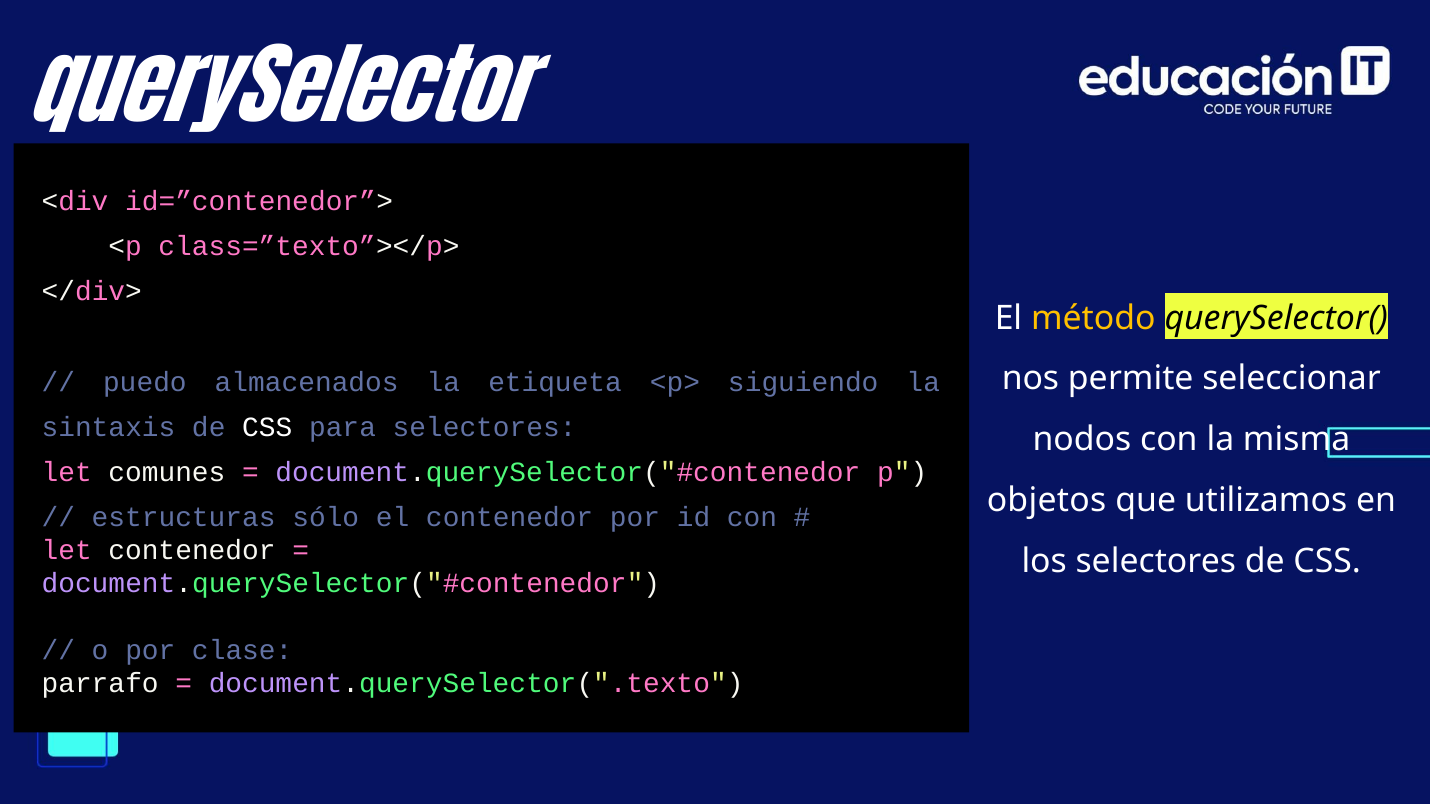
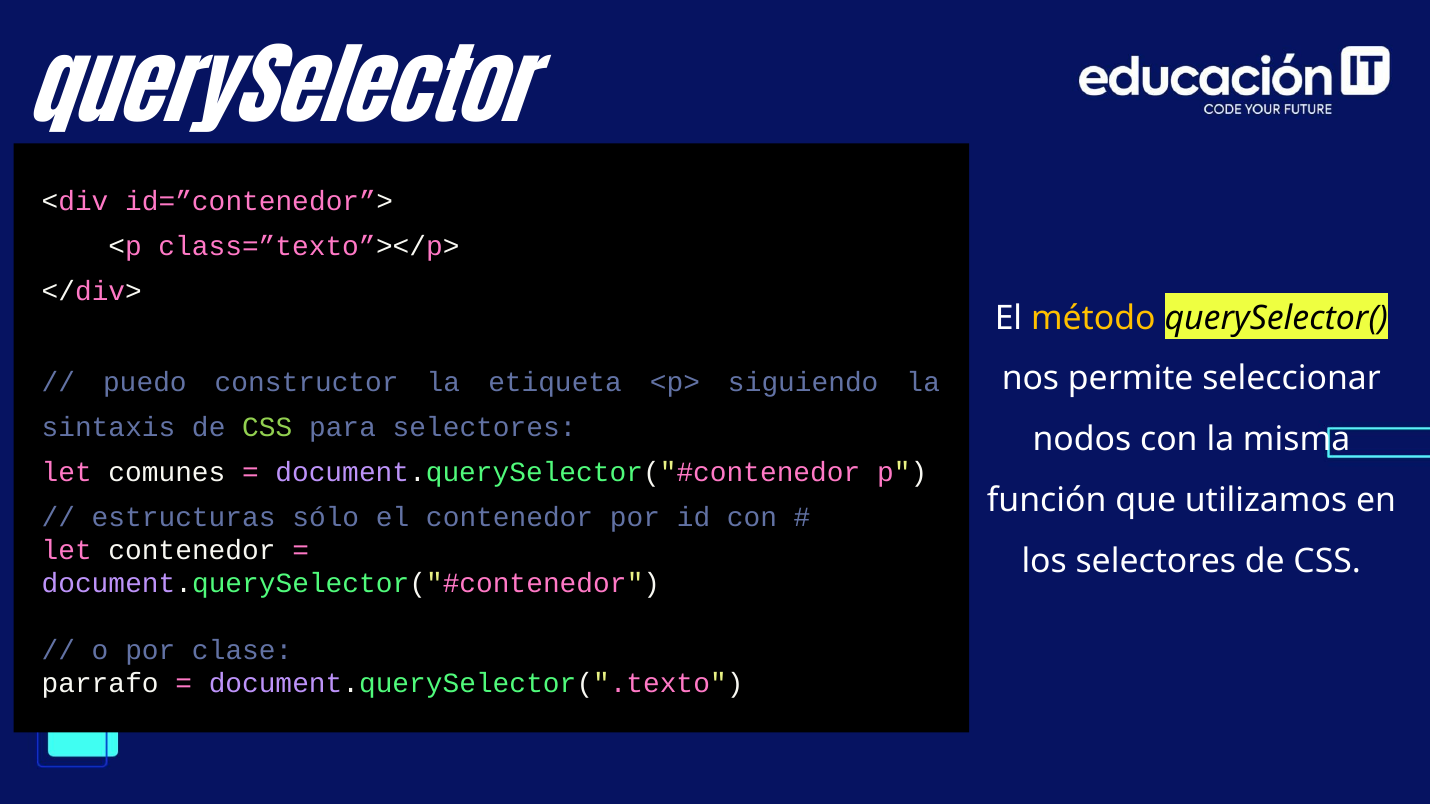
almacenados: almacenados -> constructor (307, 382)
CSS colour: white -> light green (267, 427)
objetos: objetos -> función (1047, 501)
